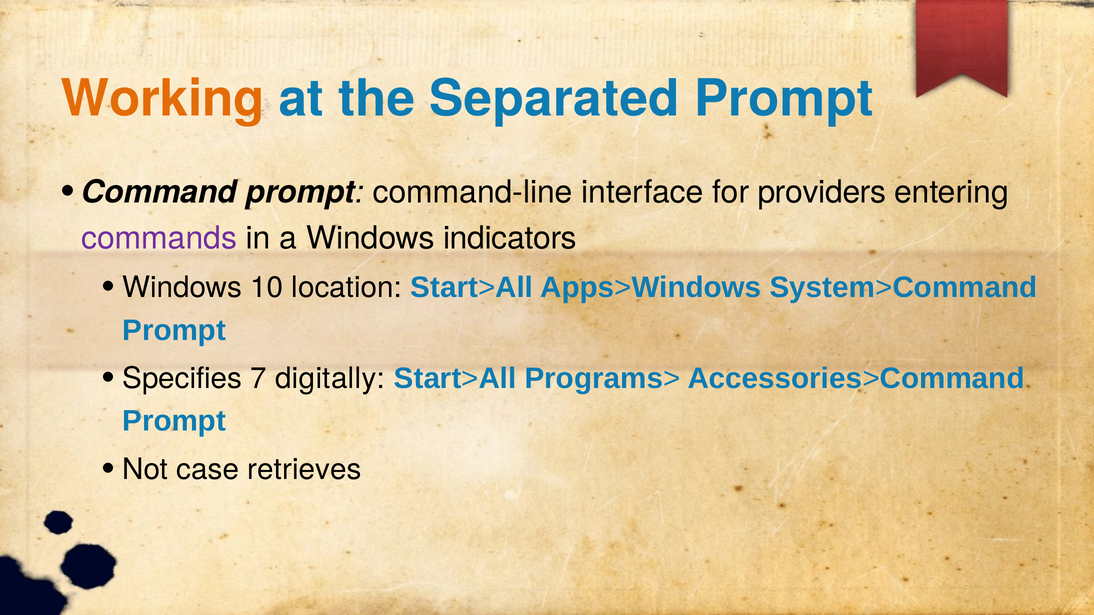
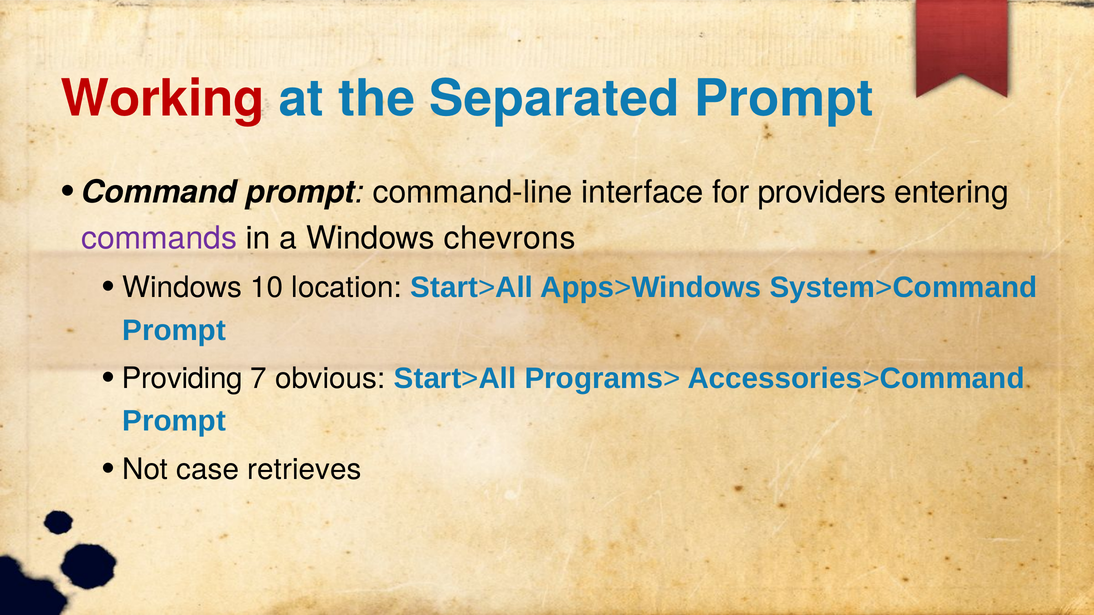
Working colour: orange -> red (163, 99)
indicators: indicators -> chevrons (510, 238)
Specifies: Specifies -> Providing (182, 379)
digitally: digitally -> obvious (330, 379)
